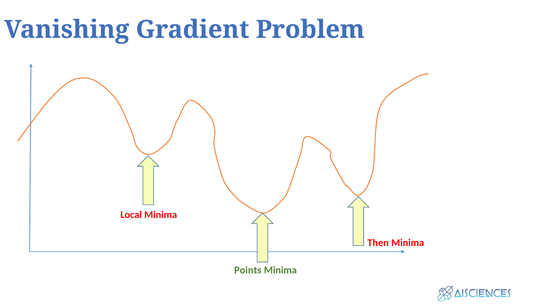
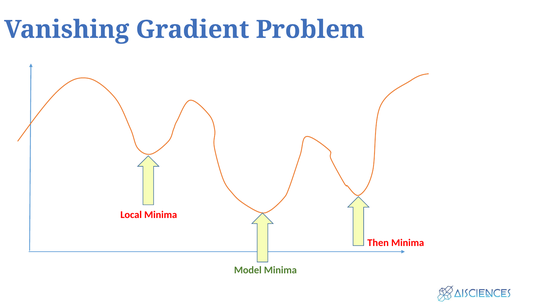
Points: Points -> Model (248, 270)
